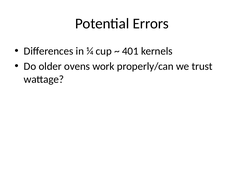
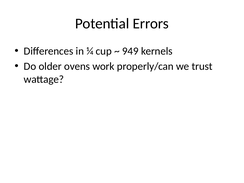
401: 401 -> 949 (130, 51)
